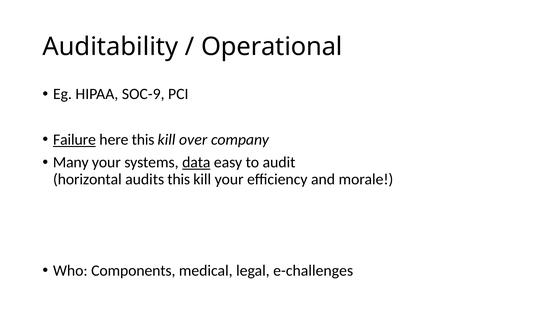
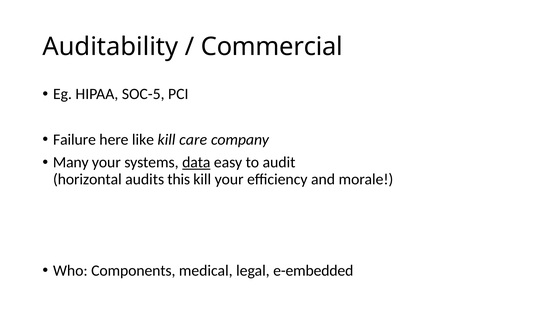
Operational: Operational -> Commercial (272, 47)
SOC-9: SOC-9 -> SOC-5 (143, 94)
Failure underline: present -> none (74, 140)
here this: this -> like (143, 140)
over: over -> care (193, 140)
e-challenges: e-challenges -> e-embedded (313, 270)
